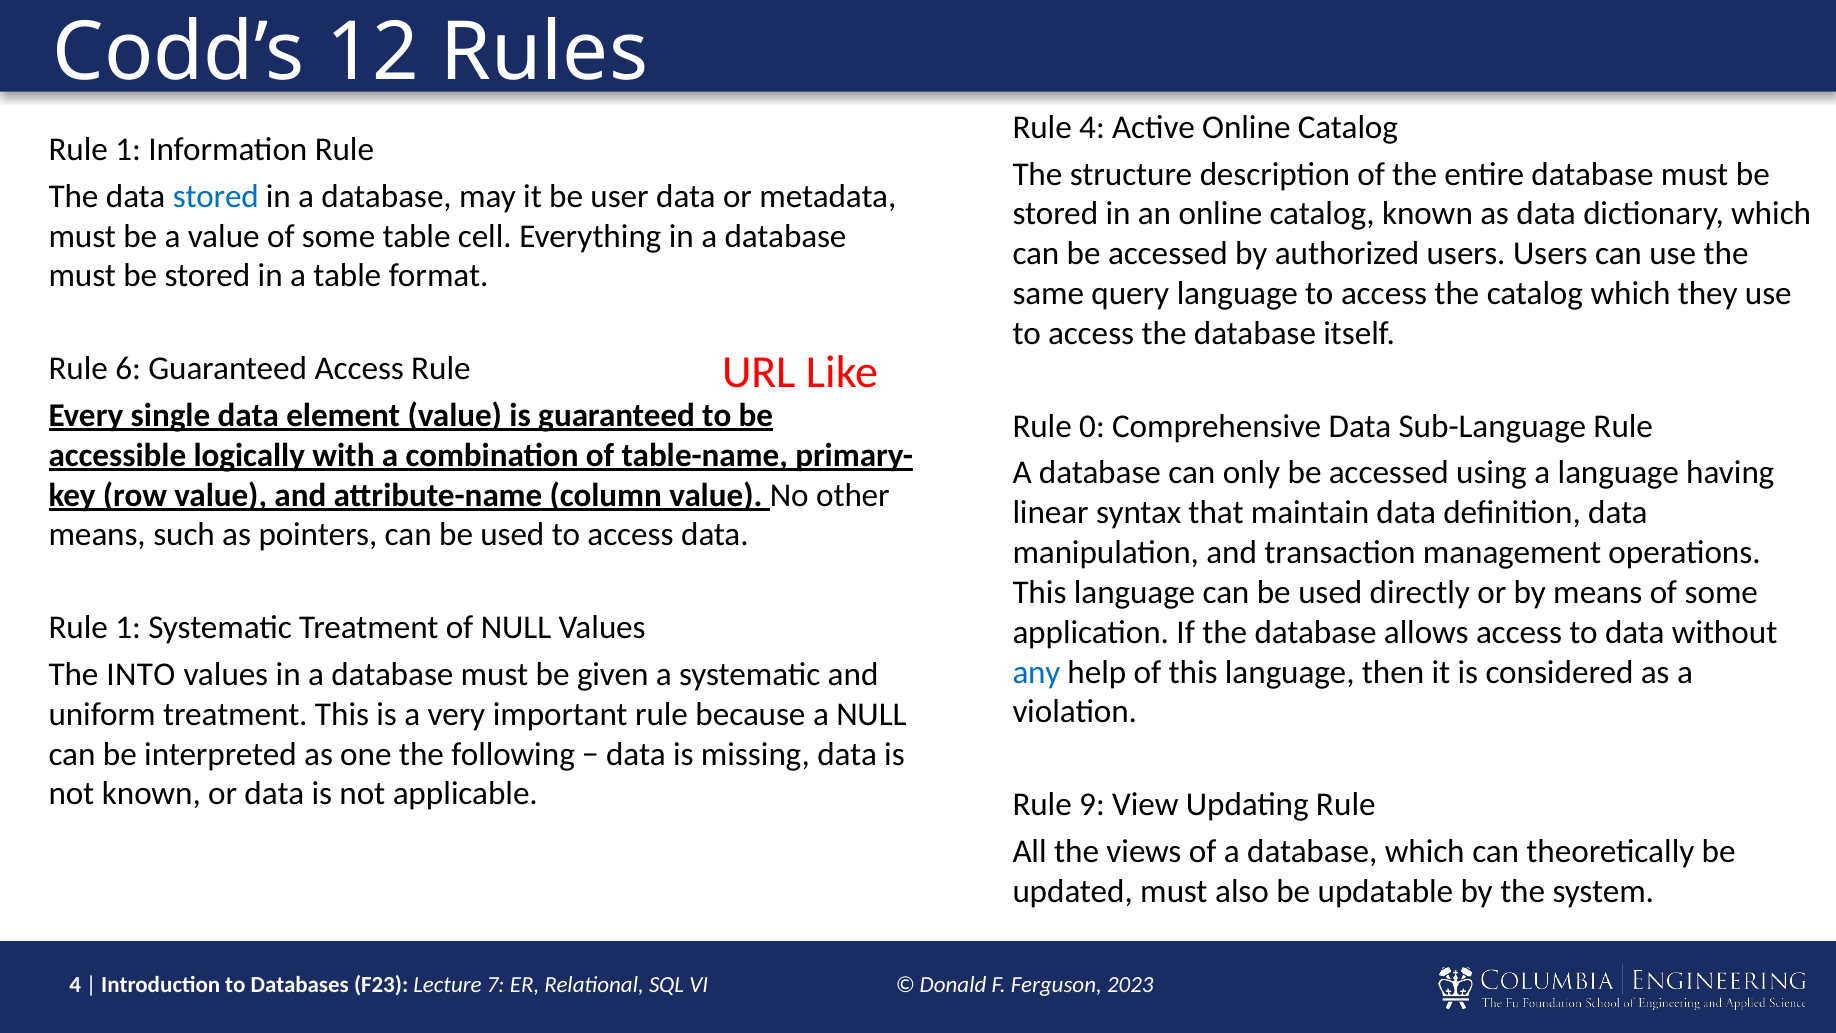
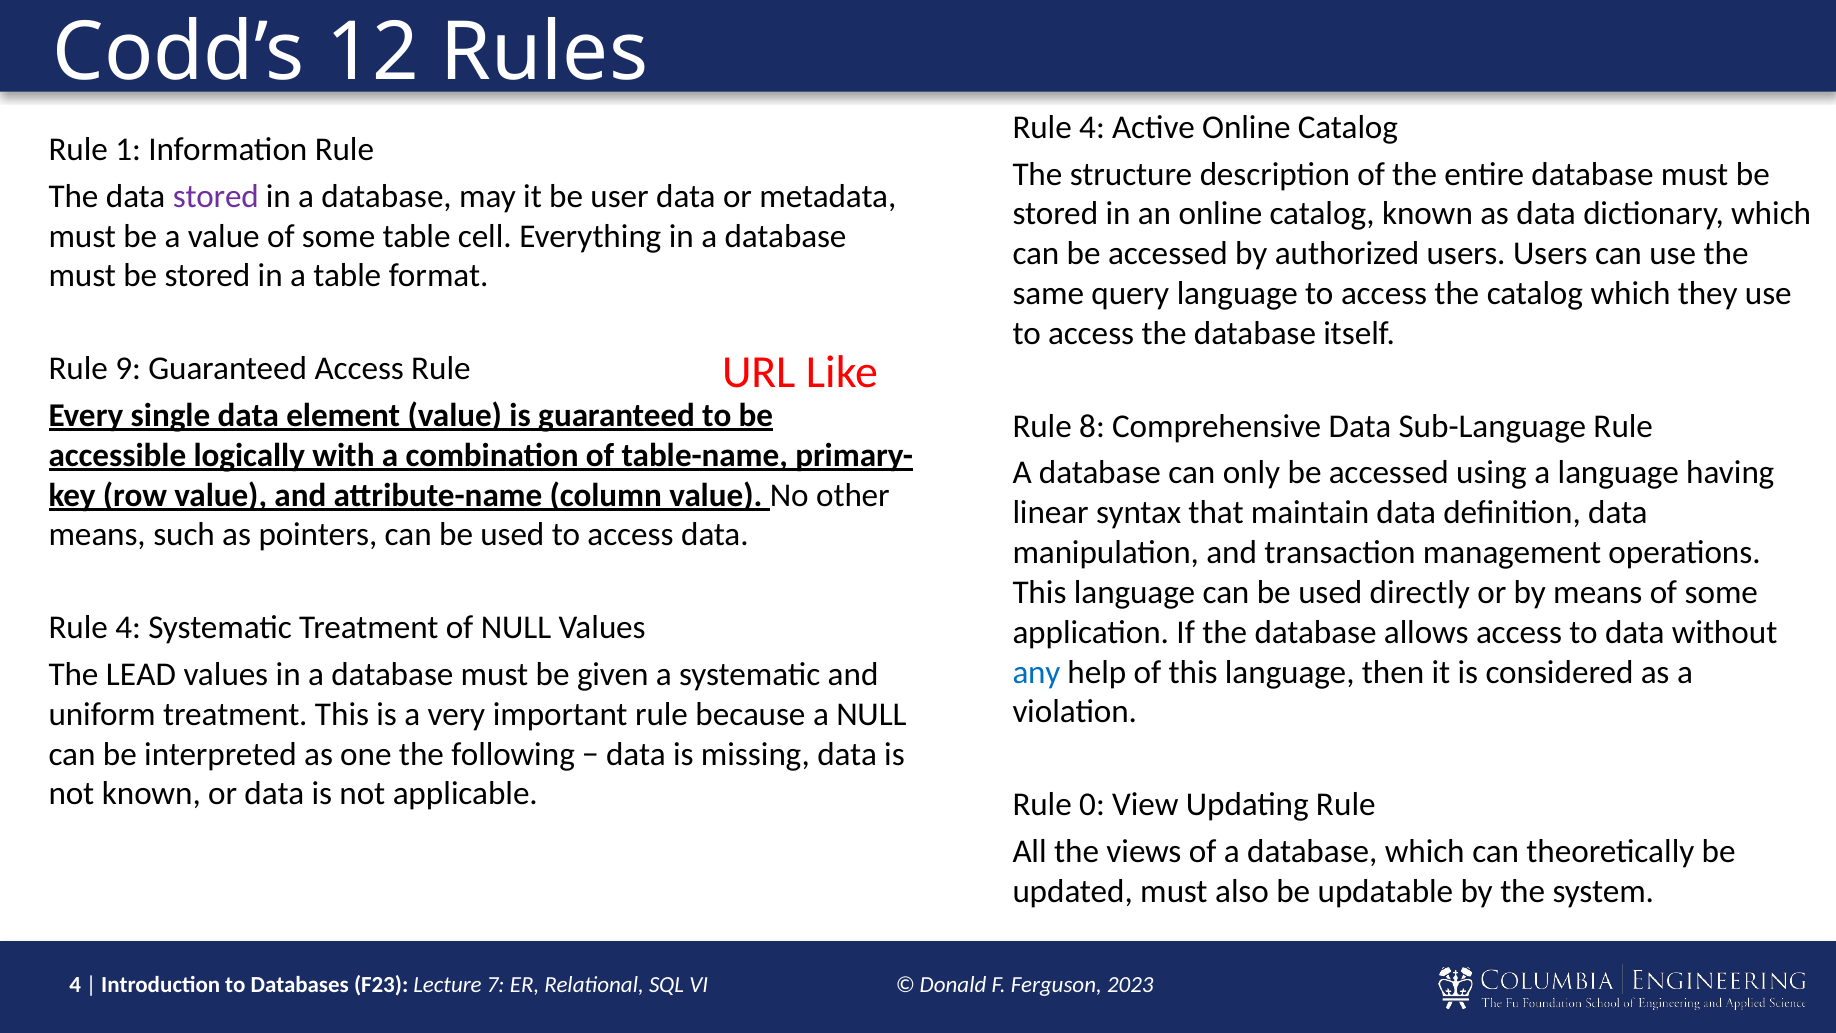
stored colour: blue -> purple (216, 196)
6: 6 -> 9 (128, 369)
0: 0 -> 8 (1092, 426)
1: 1 -> 4 (128, 628)
INTO: INTO -> LEAD (141, 674)
9: 9 -> 0 (1092, 805)
